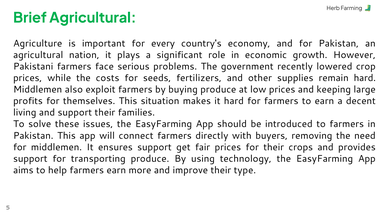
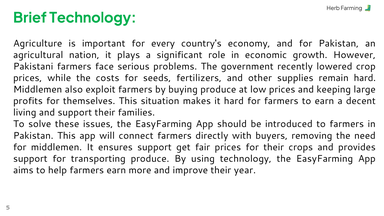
Brief Agricultural: Agricultural -> Technology (93, 18)
type: type -> year (245, 170)
